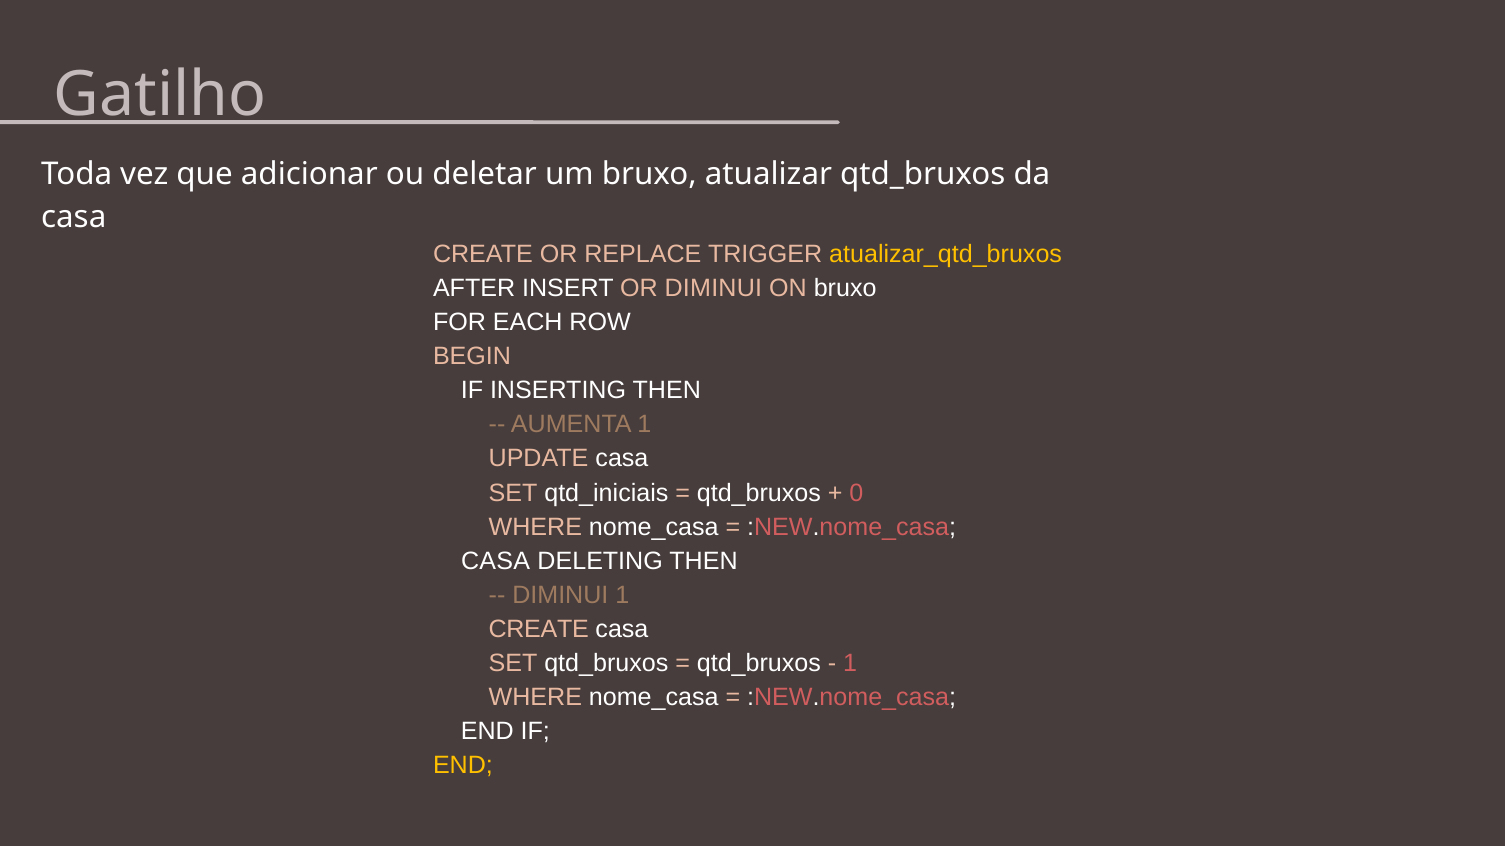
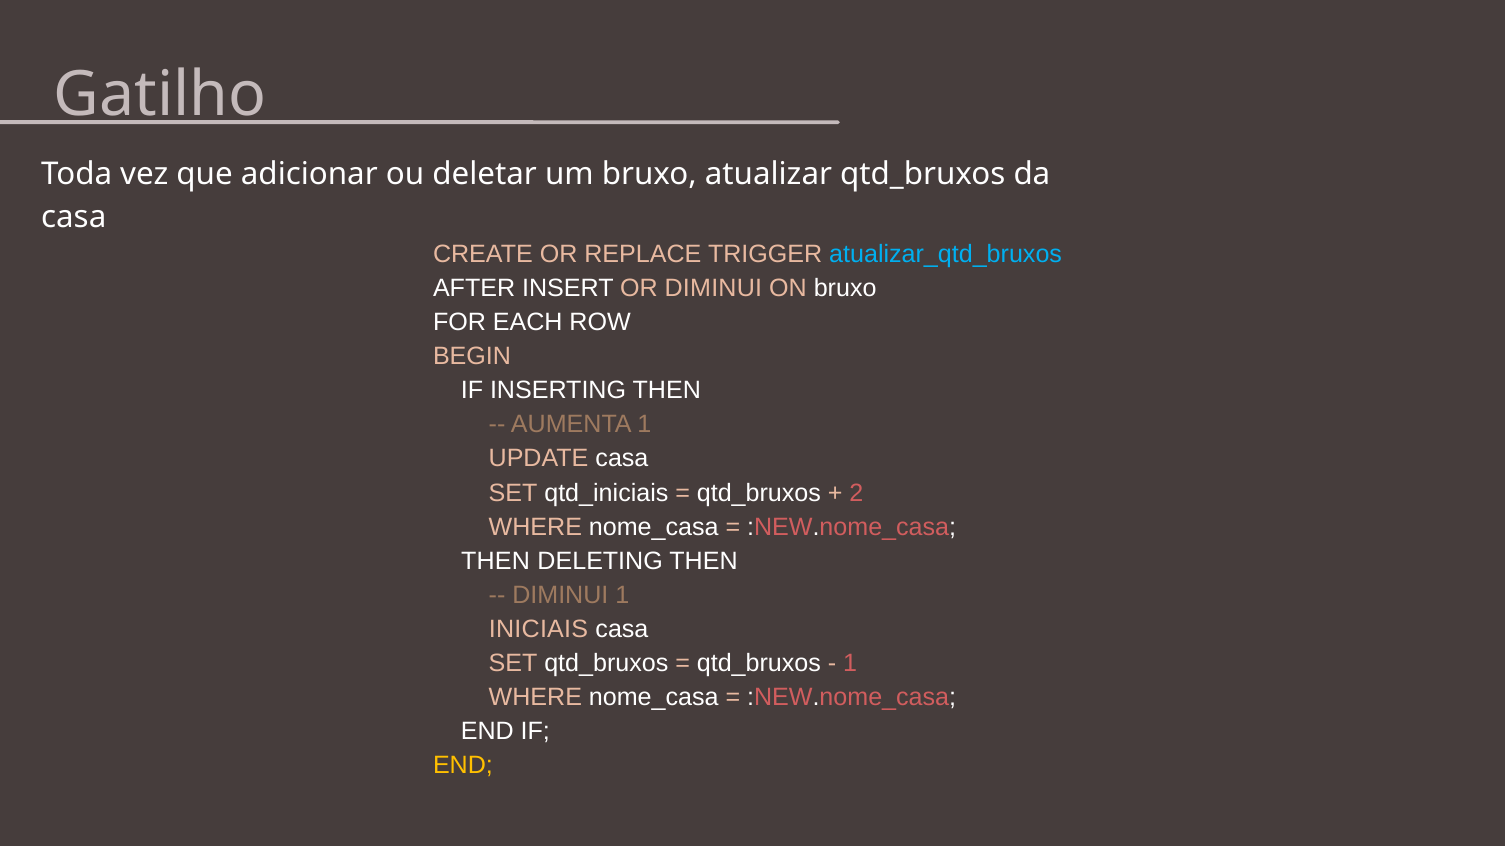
atualizar_qtd_bruxos colour: yellow -> light blue (946, 254)
0: 0 -> 2 (856, 493)
CASA: CASA -> THEN (496, 561)
CREATE: CREATE -> INICIAIS (538, 630)
